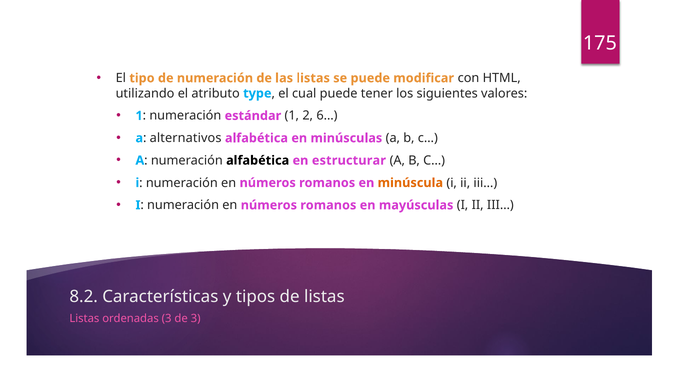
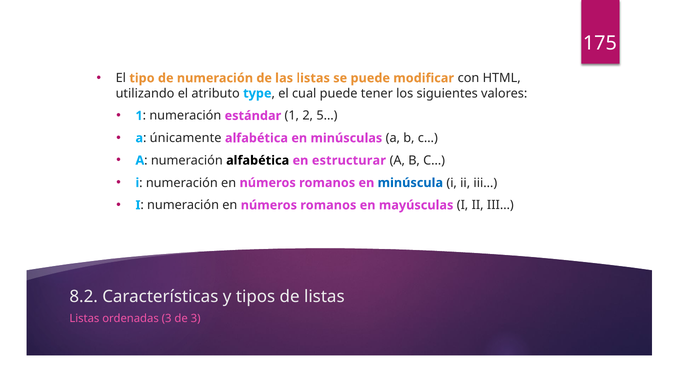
6…: 6… -> 5… (327, 116)
alternativos: alternativos -> únicamente (186, 138)
minúscula colour: orange -> blue (410, 183)
